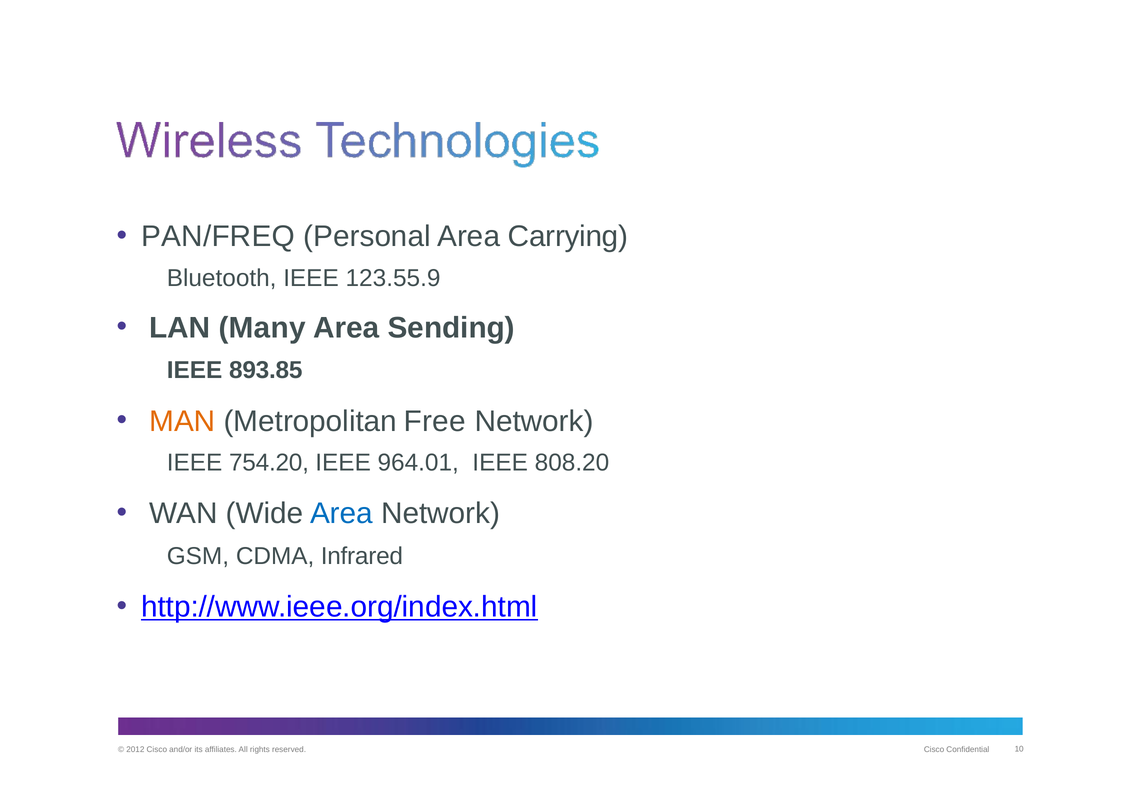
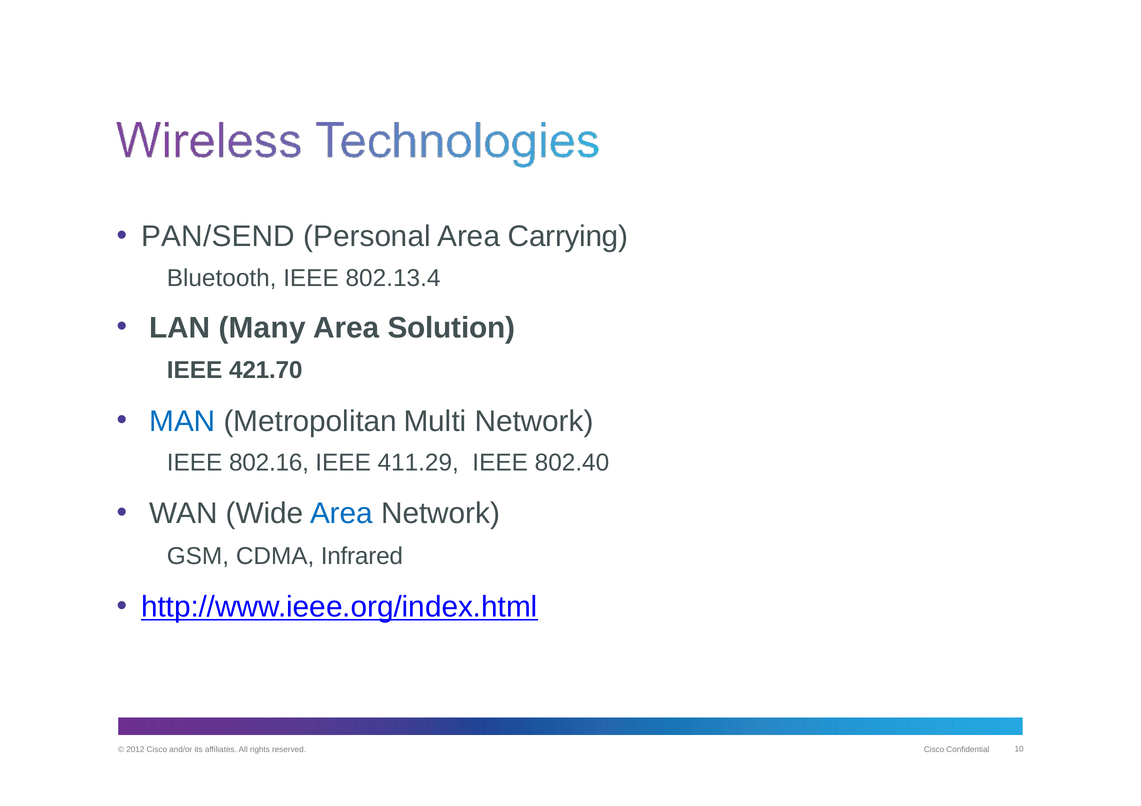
PAN/FREQ: PAN/FREQ -> PAN/SEND (218, 237)
123.55.9: 123.55.9 -> 802.13.4 (393, 278)
Sending: Sending -> Solution (451, 328)
893.85: 893.85 -> 421.70 (266, 371)
MAN colour: orange -> blue (182, 421)
Free: Free -> Multi (435, 421)
754.20: 754.20 -> 802.16 (269, 463)
964.01: 964.01 -> 411.29 (418, 463)
808.20: 808.20 -> 802.40 (572, 463)
